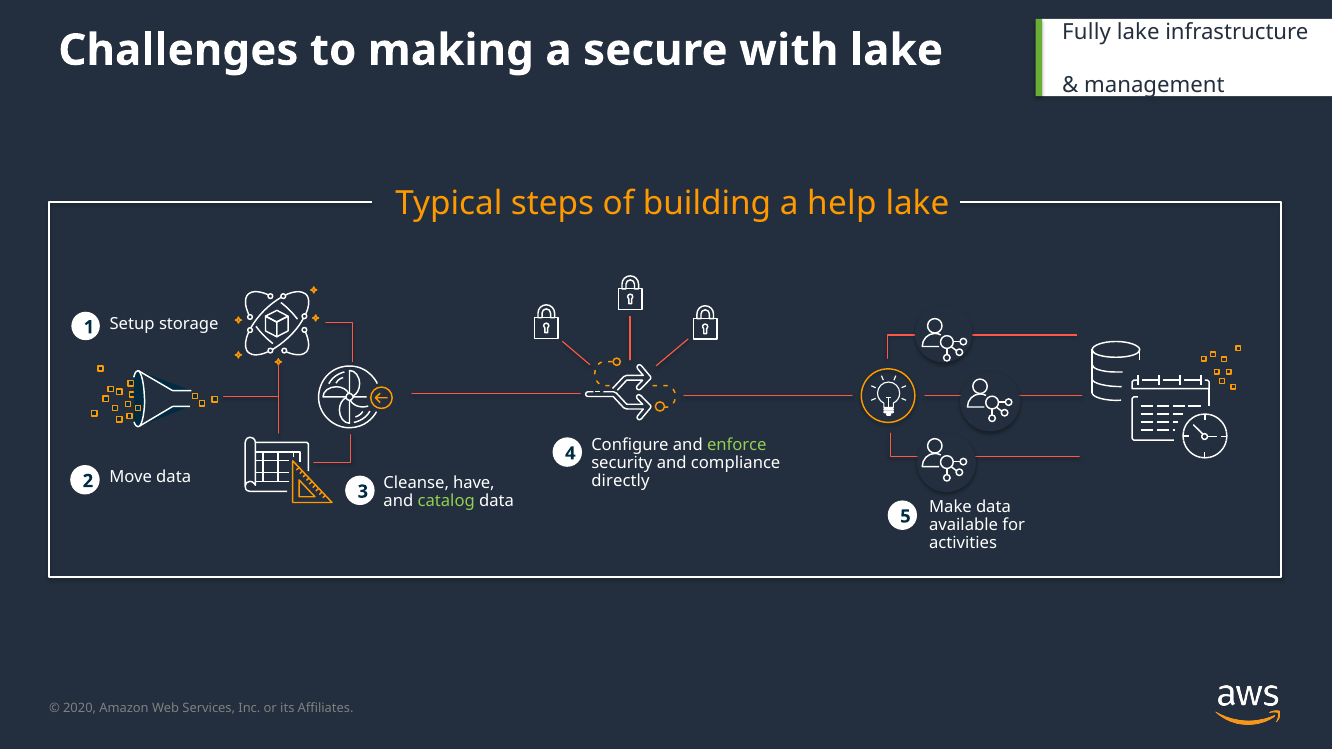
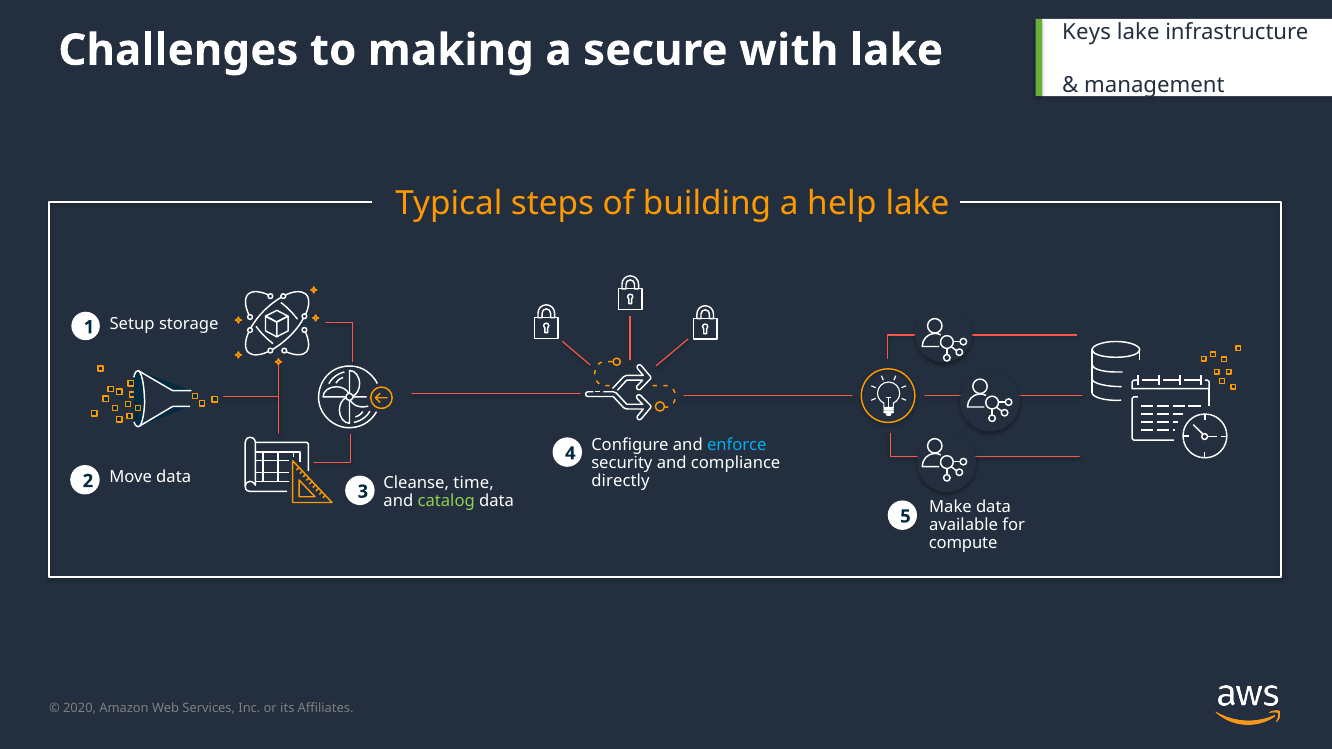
Fully: Fully -> Keys (1087, 32)
enforce colour: light green -> light blue (737, 445)
have: have -> time (474, 483)
activities: activities -> compute (963, 543)
